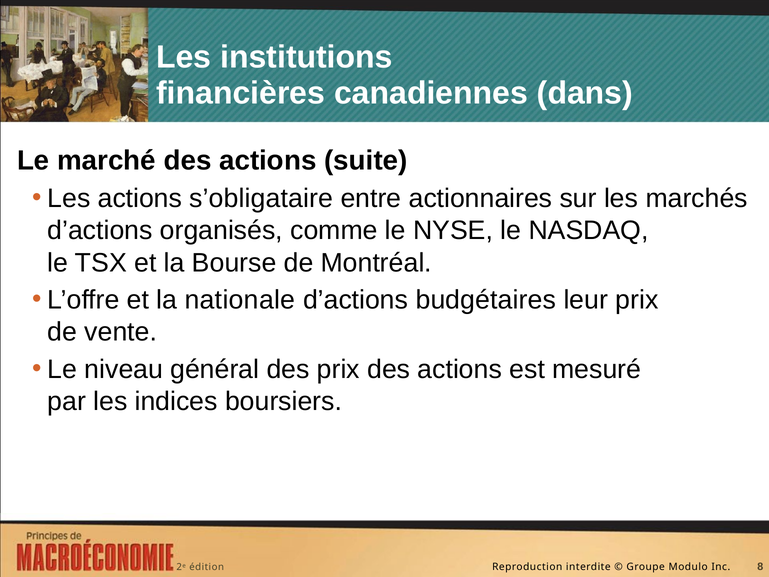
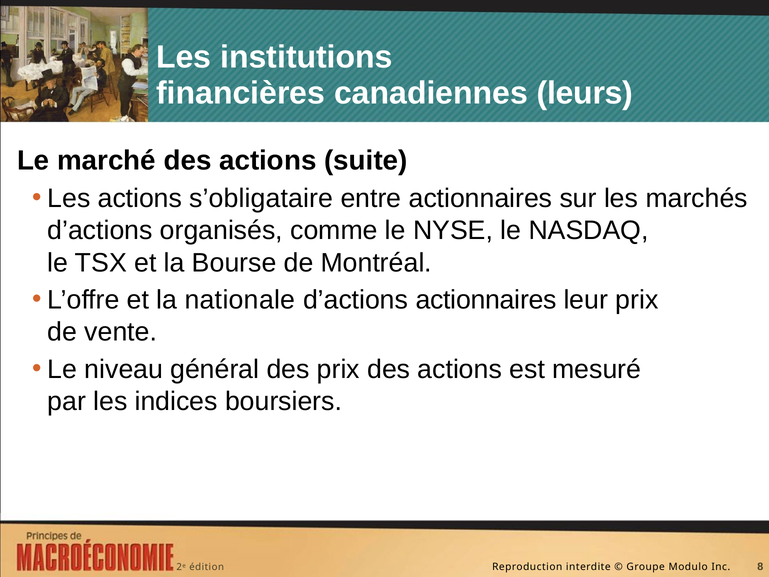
dans: dans -> leurs (585, 93)
d’actions budgétaires: budgétaires -> actionnaires (486, 300)
